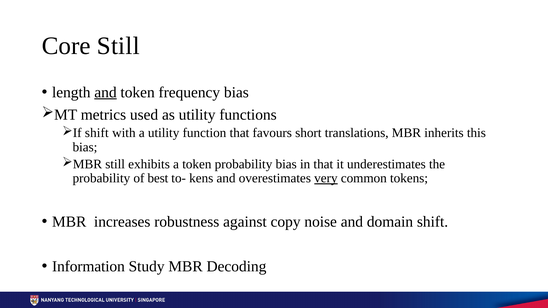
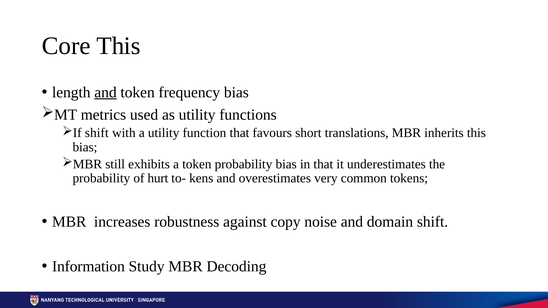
Core Still: Still -> This (119, 46)
best: best -> hurt (158, 178)
very underline: present -> none (326, 178)
